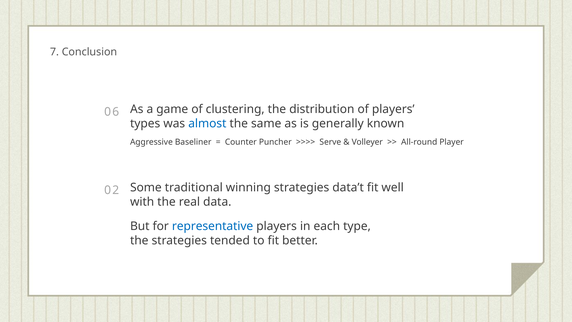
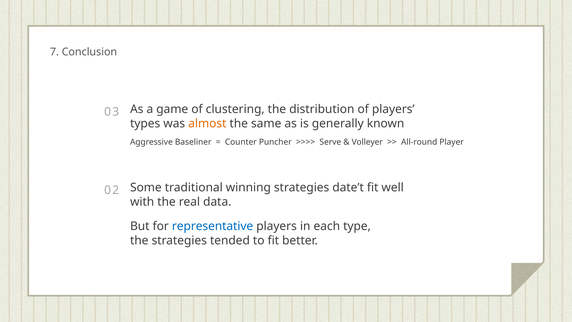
6: 6 -> 3 (116, 112)
almost colour: blue -> orange (207, 123)
data’t: data’t -> date’t (348, 187)
